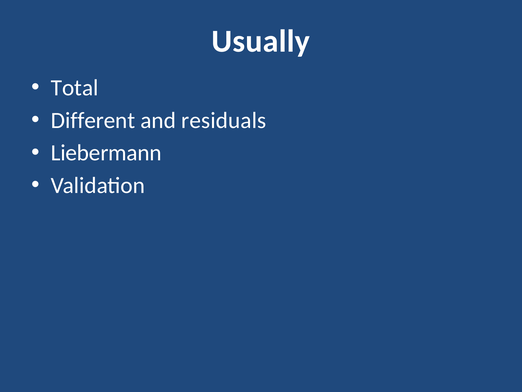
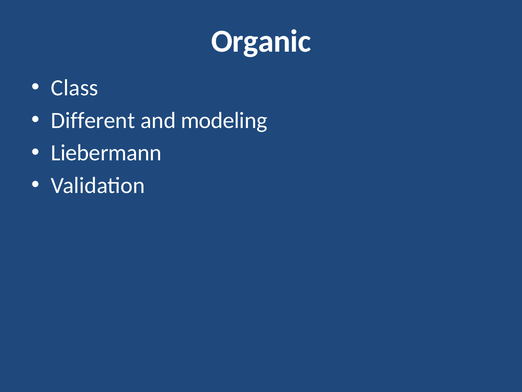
Usually: Usually -> Organic (261, 41)
Total: Total -> Class (75, 88)
residuals: residuals -> modeling (224, 120)
